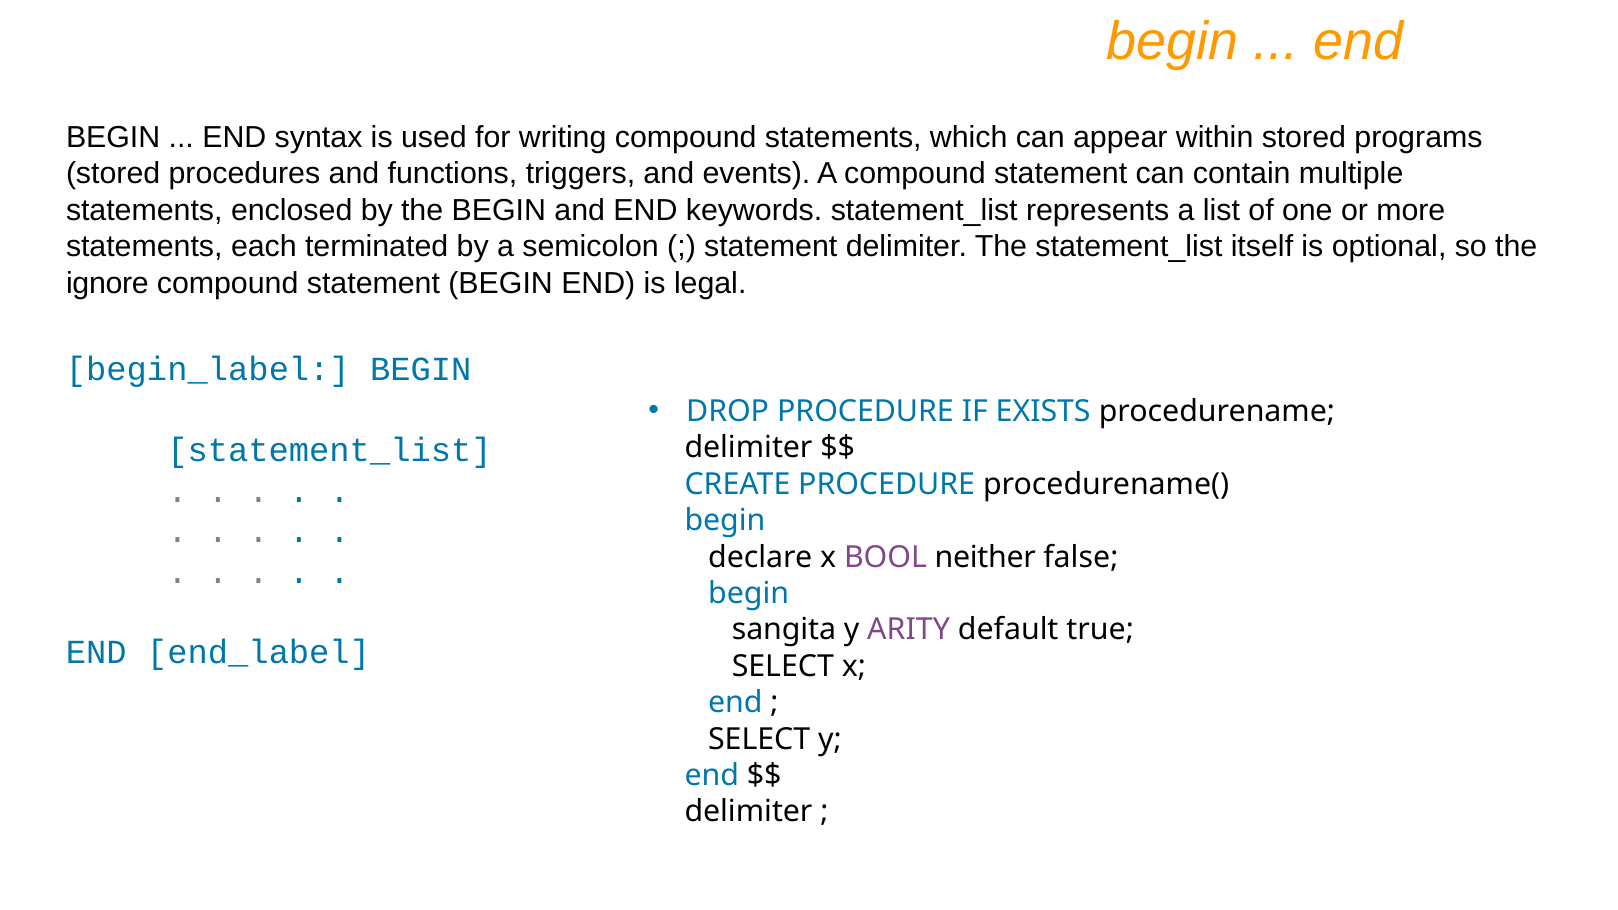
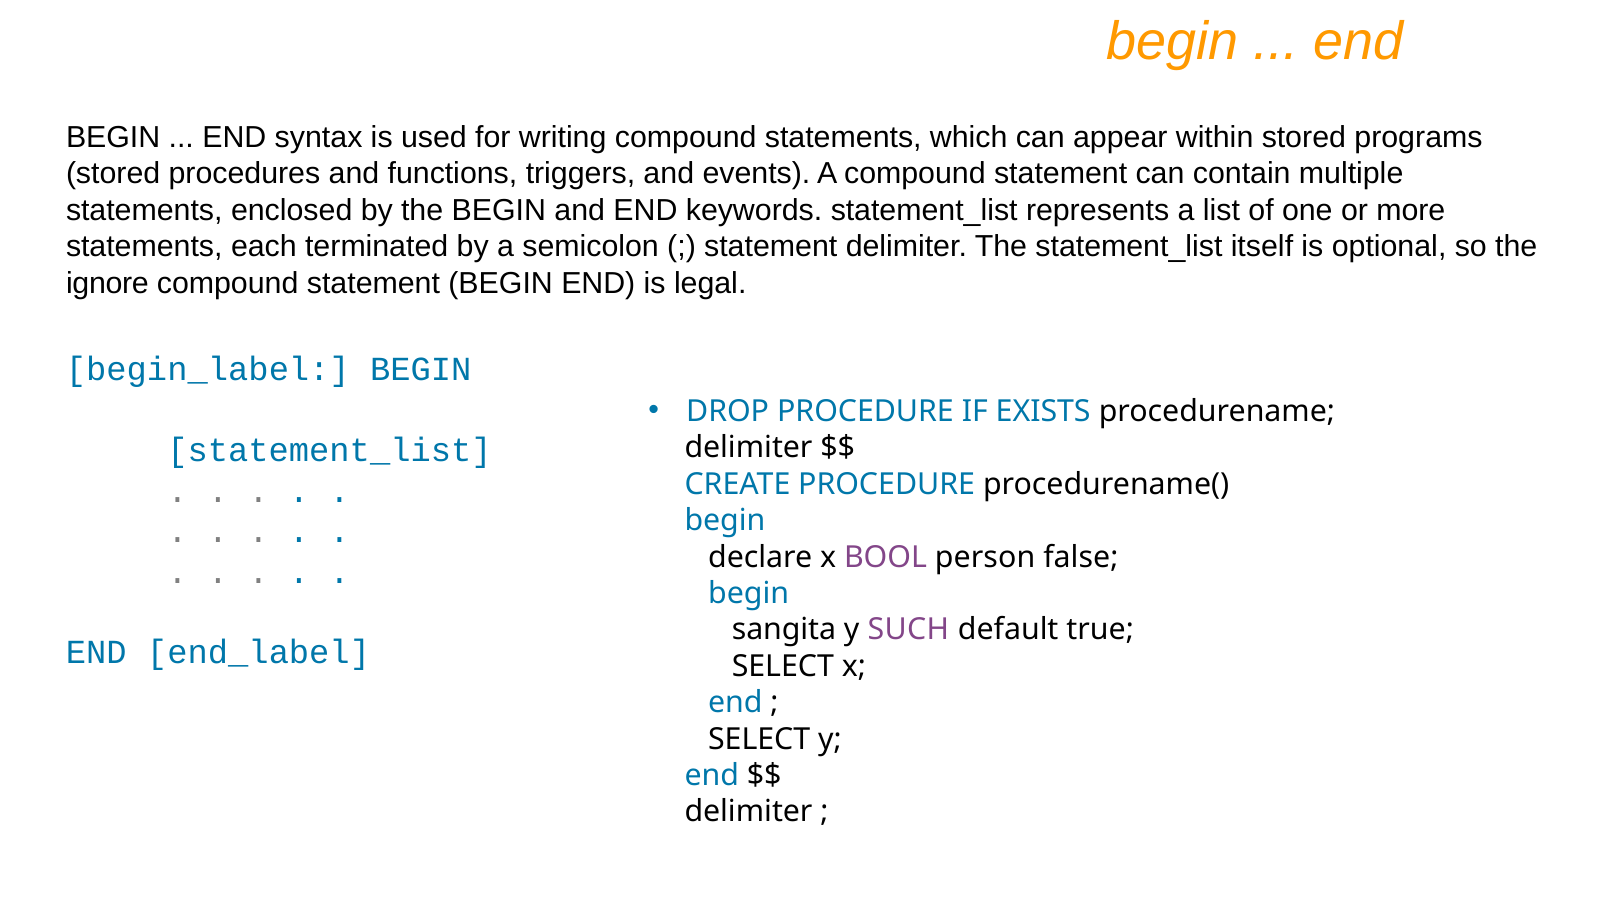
neither: neither -> person (985, 557)
ARITY: ARITY -> SUCH (908, 630)
